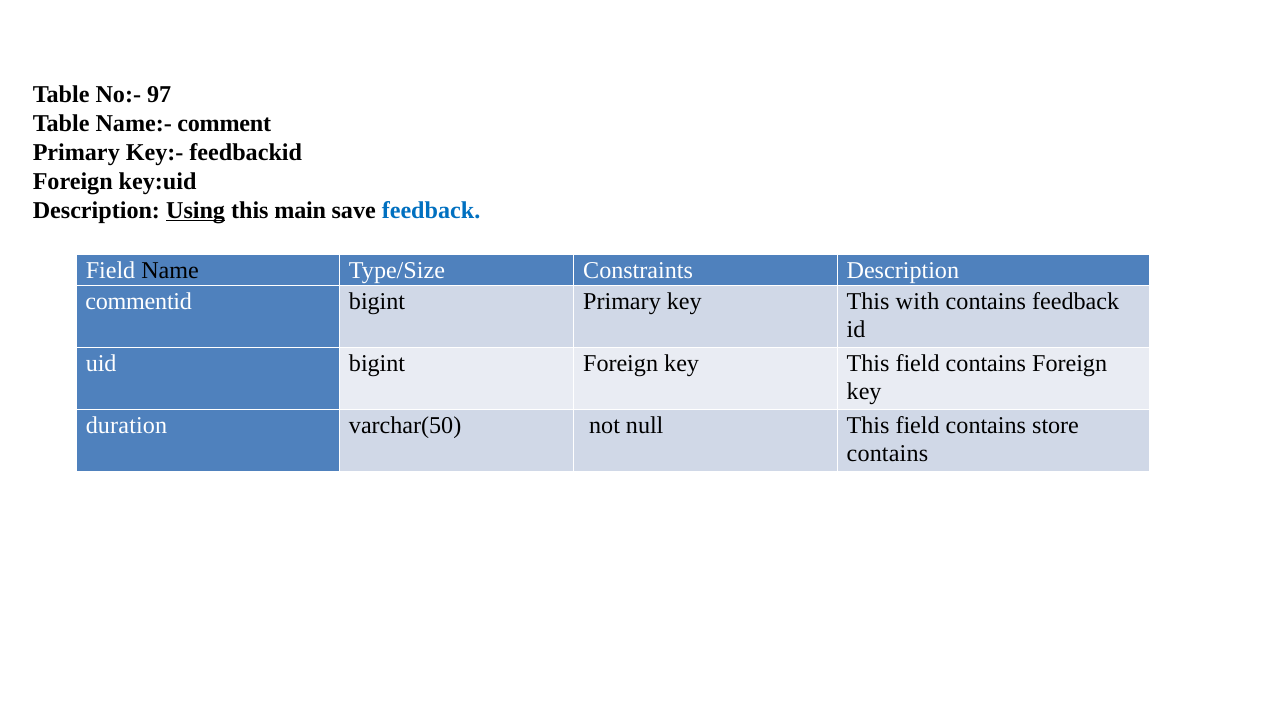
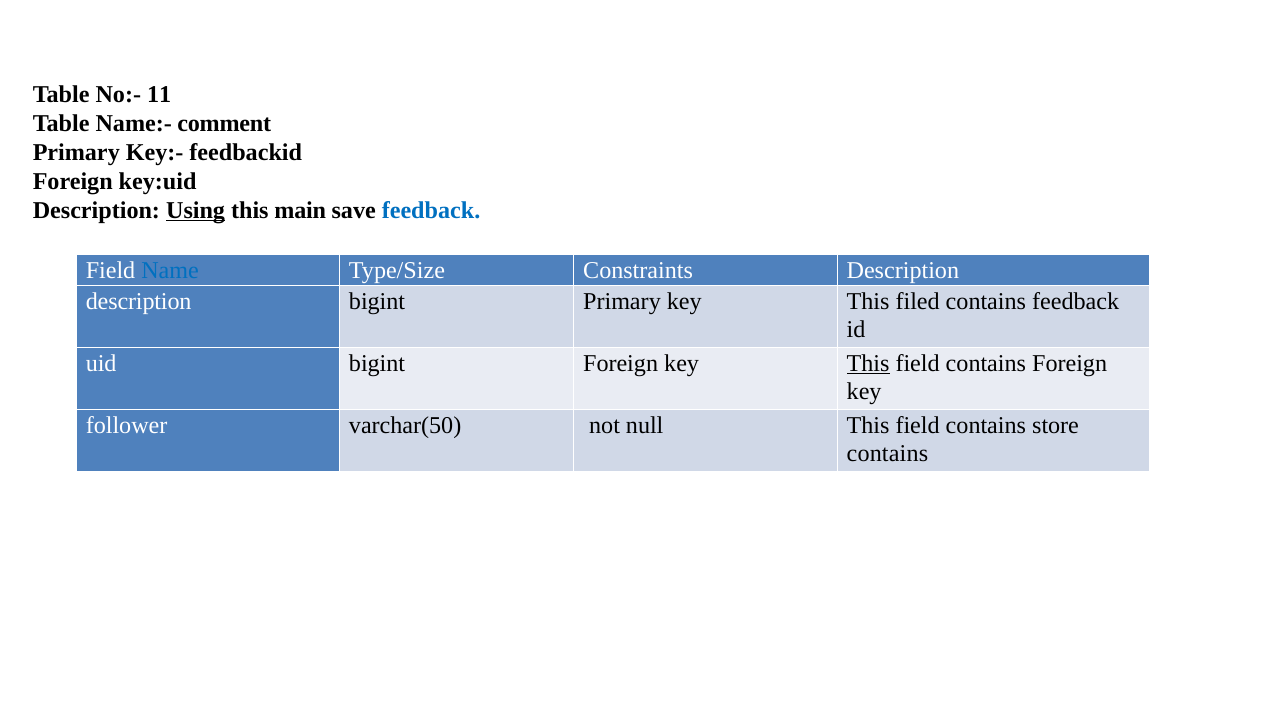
97: 97 -> 11 (159, 94)
Name colour: black -> blue (170, 270)
commentid: commentid -> description (139, 301)
with: with -> filed (918, 301)
This underline: none -> present (868, 363)
duration: duration -> follower (127, 425)
